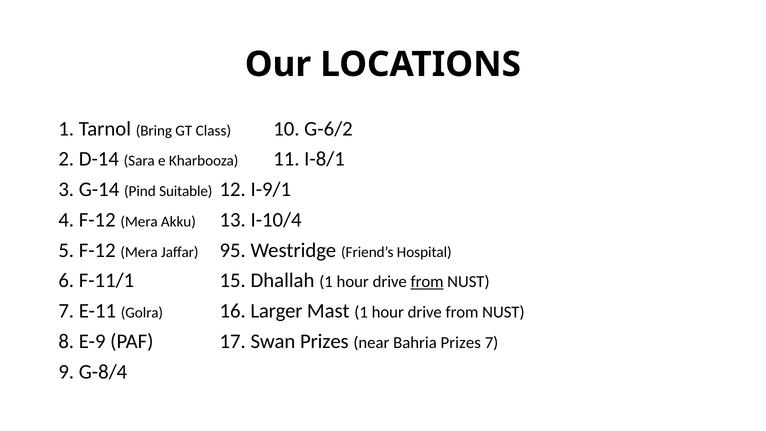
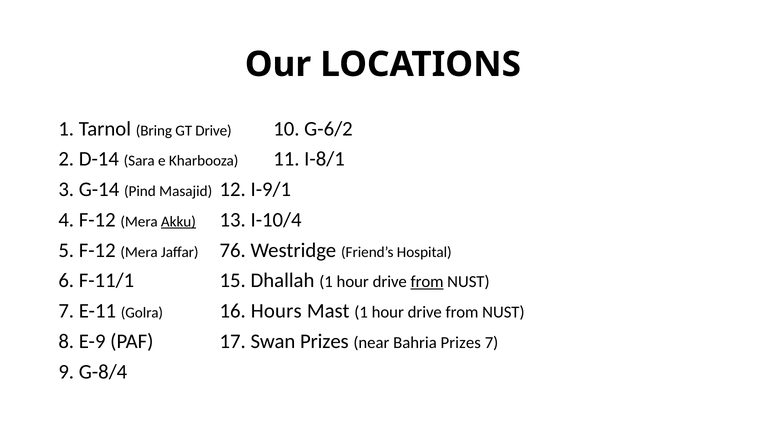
GT Class: Class -> Drive (213, 130)
Suitable: Suitable -> Masajid (186, 191)
Akku underline: none -> present (178, 222)
95: 95 -> 76 (233, 250)
Larger: Larger -> Hours (276, 311)
